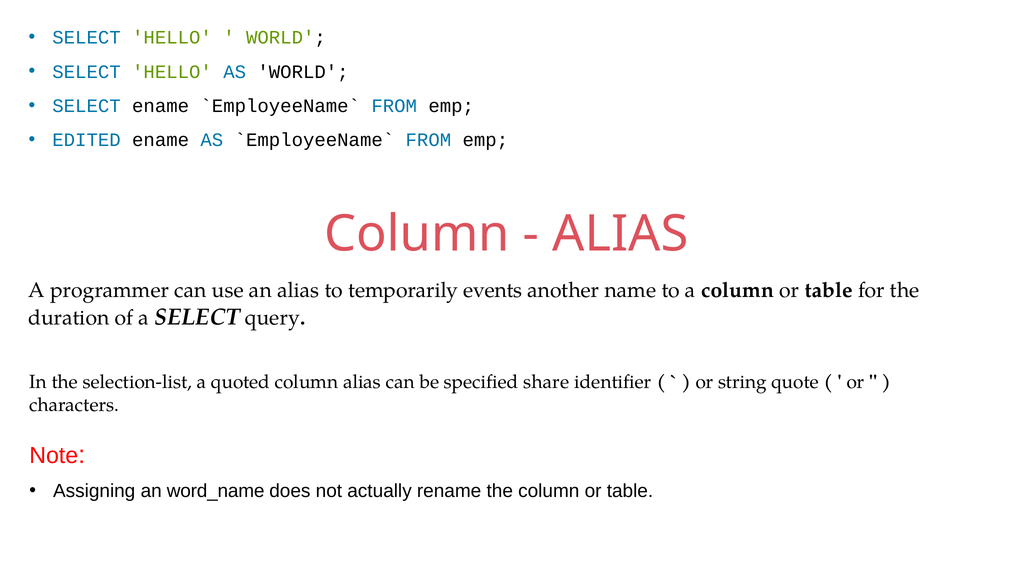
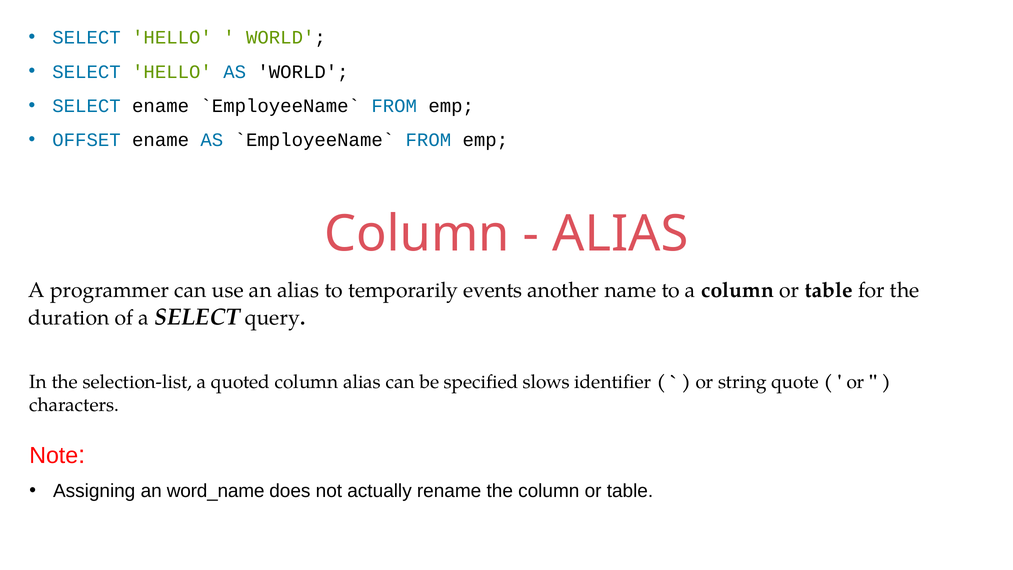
EDITED: EDITED -> OFFSET (87, 140)
share: share -> slows (546, 382)
